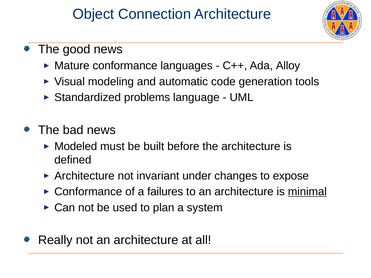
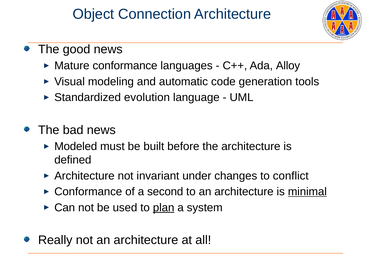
problems: problems -> evolution (147, 97)
expose: expose -> conflict (291, 176)
failures: failures -> second (165, 192)
plan underline: none -> present (164, 208)
